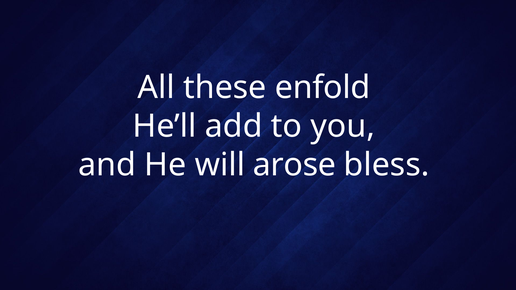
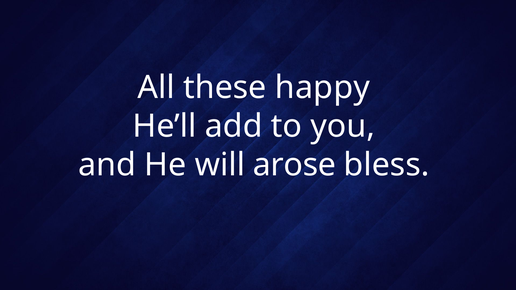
enfold: enfold -> happy (322, 88)
